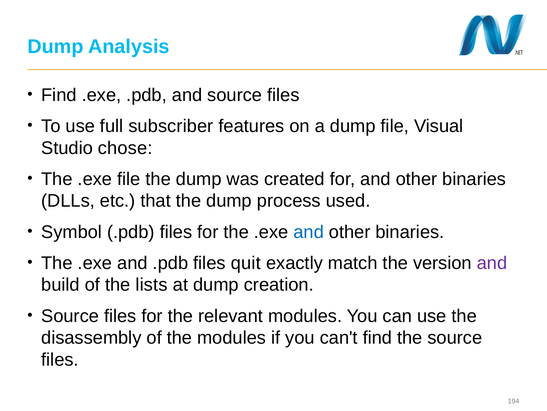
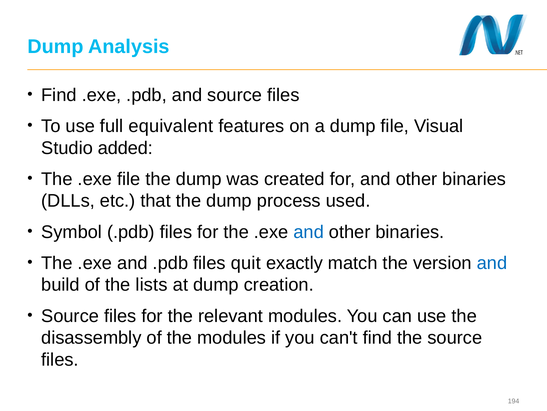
subscriber: subscriber -> equivalent (171, 126)
chose: chose -> added (125, 148)
and colour: purple -> blue (492, 263)
